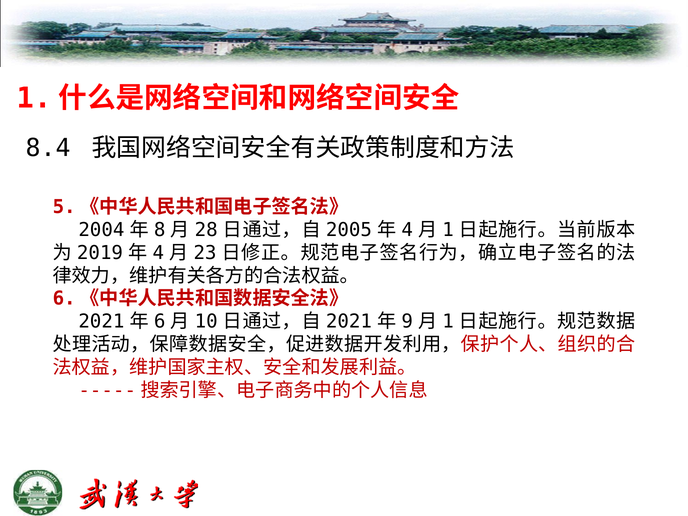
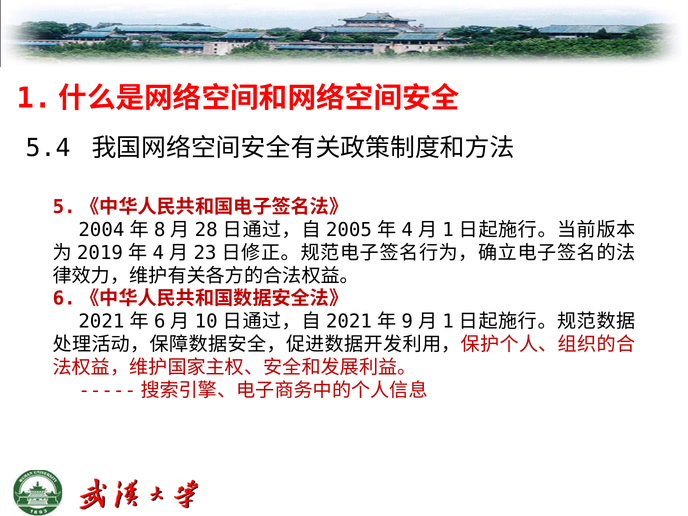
8.4: 8.4 -> 5.4 (48, 148)
